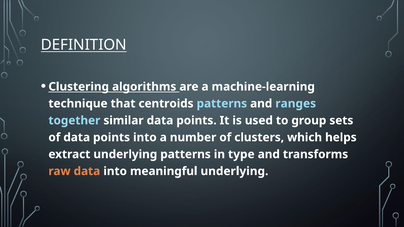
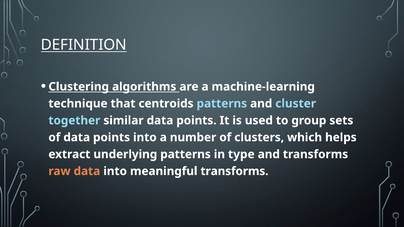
ranges: ranges -> cluster (296, 104)
meaningful underlying: underlying -> transforms (235, 171)
